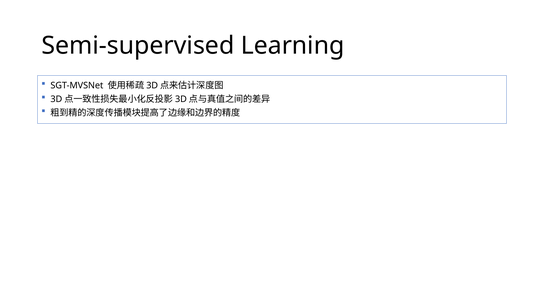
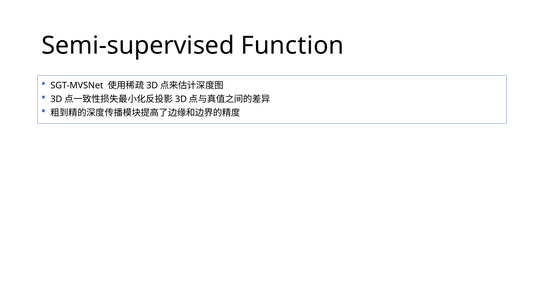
Learning: Learning -> Function (292, 46)
